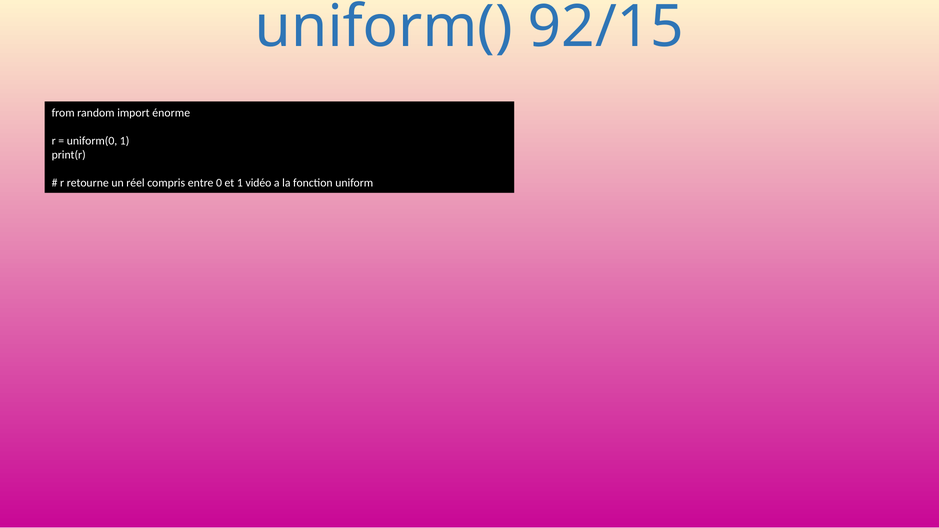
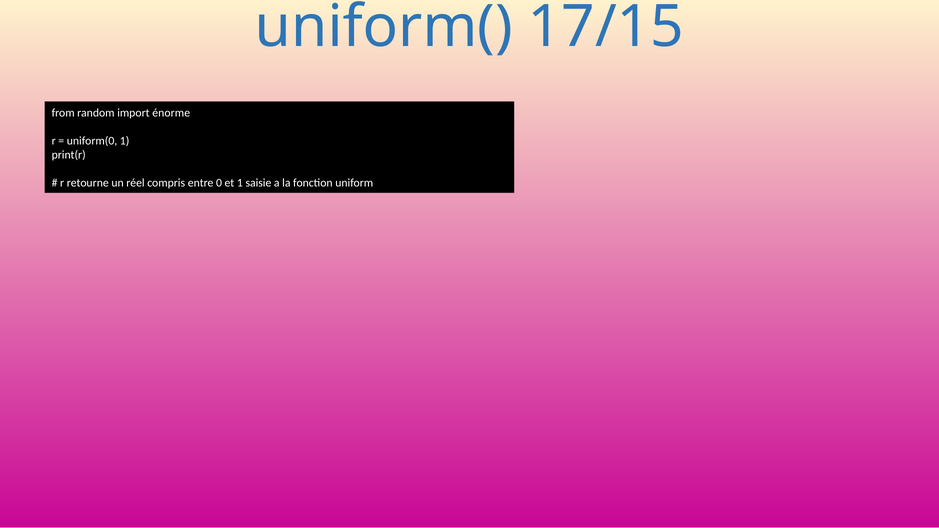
92/15: 92/15 -> 17/15 (606, 27)
vidéo: vidéo -> saisie (258, 183)
